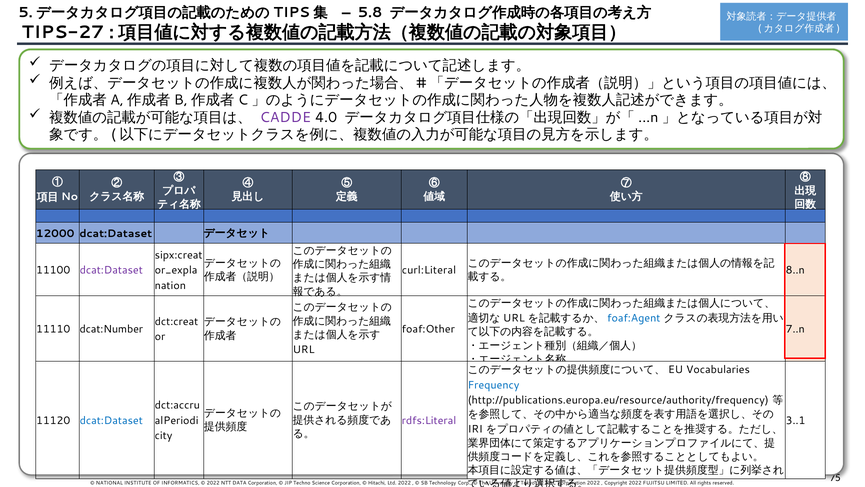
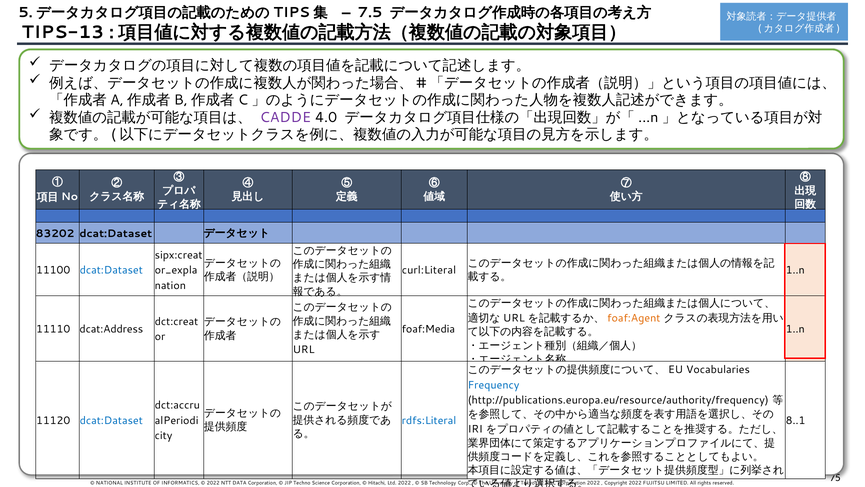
5.8: 5.8 -> 7.5 (370, 12)
TIPS-27: TIPS-27 -> TIPS-13 (63, 32)
12000: 12000 -> 83202 (55, 233)
dcat:Dataset colour: purple -> blue (111, 270)
8..n: 8..n -> 1..n (795, 270)
foaf:Agent colour: blue -> orange (634, 318)
dcat:Number: dcat:Number -> dcat:Address (111, 329)
foaf:Other: foaf:Other -> foaf:Media (428, 329)
7..n: 7..n -> 1..n (795, 329)
rdfs:Literal colour: purple -> blue (429, 420)
3..1: 3..1 -> 8..1 (796, 420)
